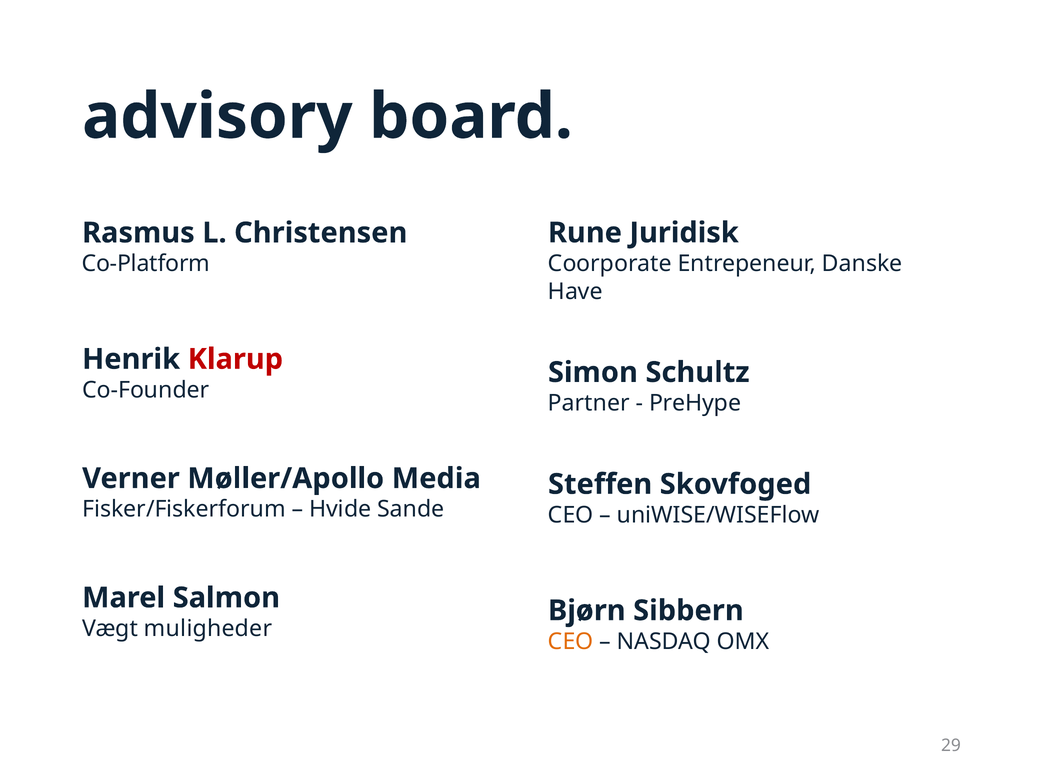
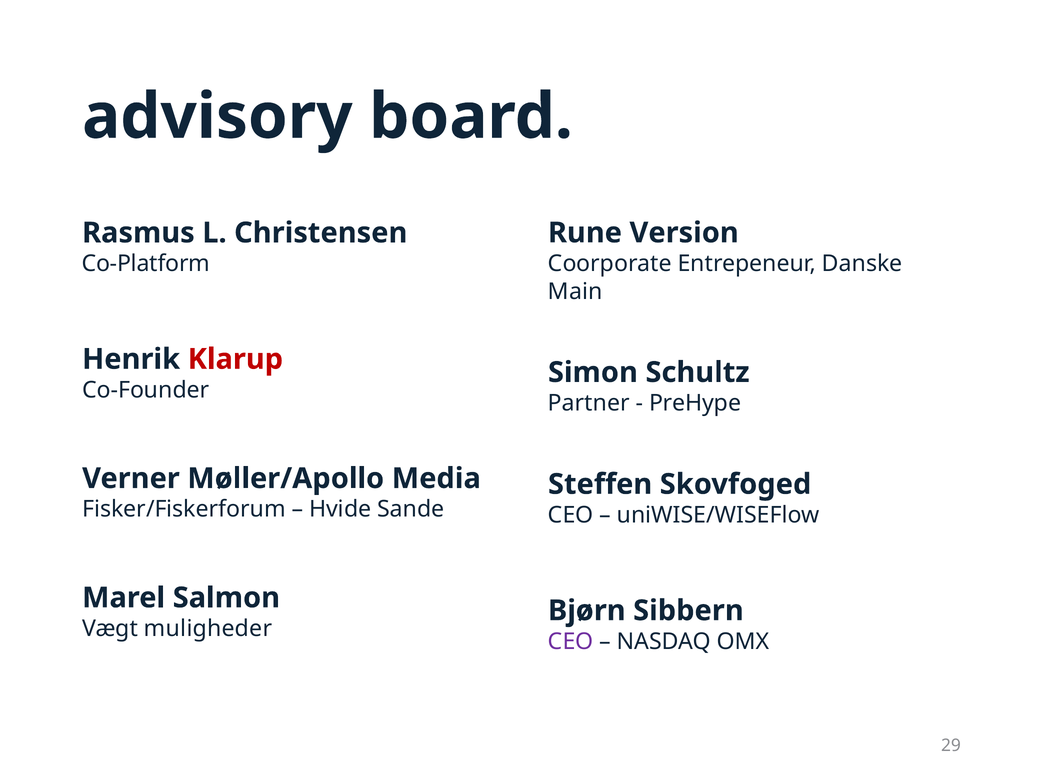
Juridisk: Juridisk -> Version (684, 233)
Have: Have -> Main (575, 291)
CEO colour: orange -> purple (571, 642)
